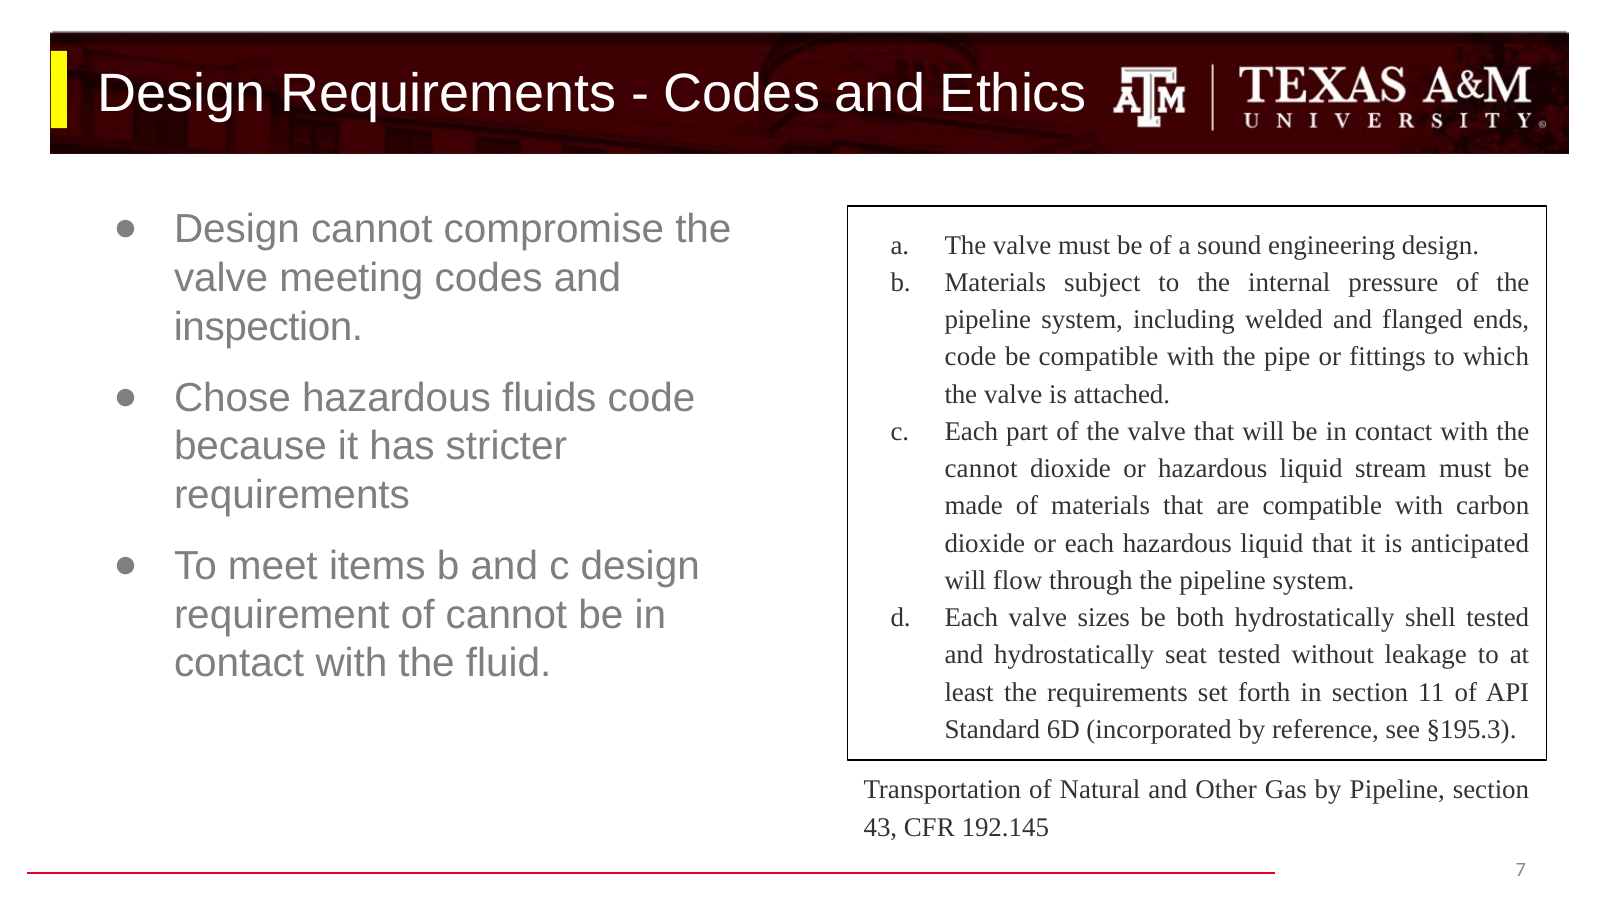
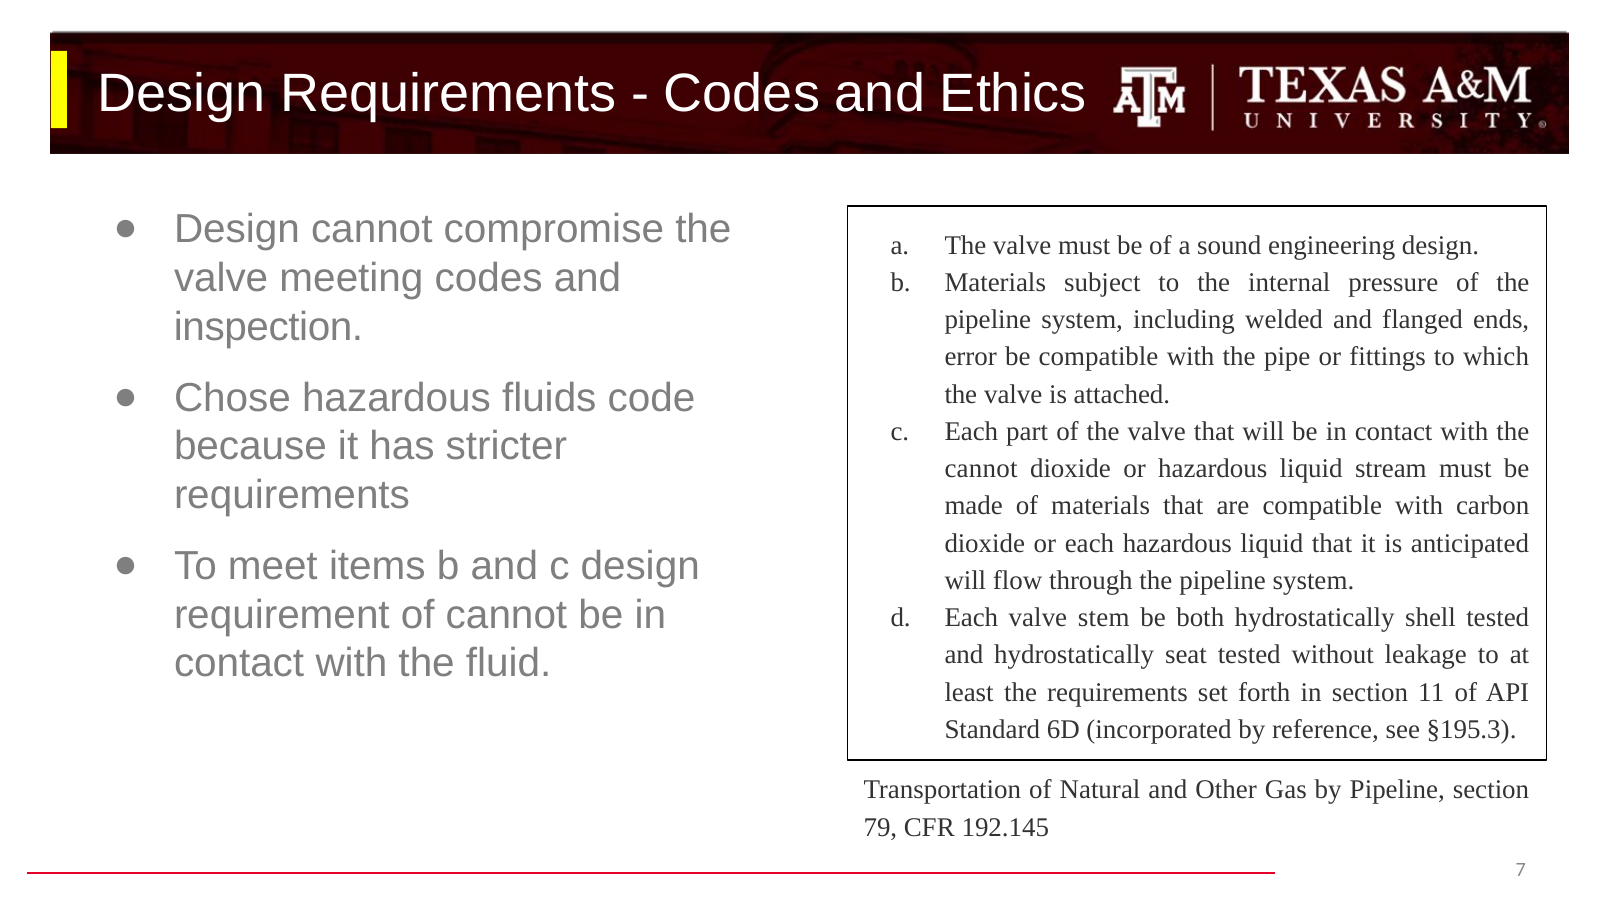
code: code -> error (971, 357)
sizes: sizes -> stem (1104, 618)
43: 43 -> 79 (880, 827)
